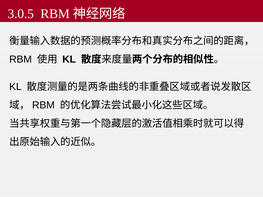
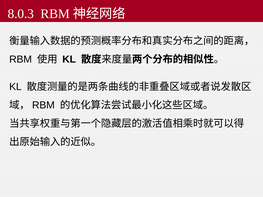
3.0.5: 3.0.5 -> 8.0.3 (21, 14)
